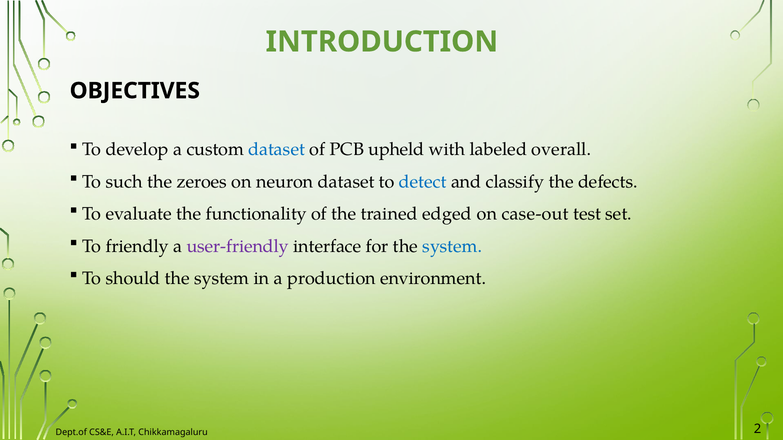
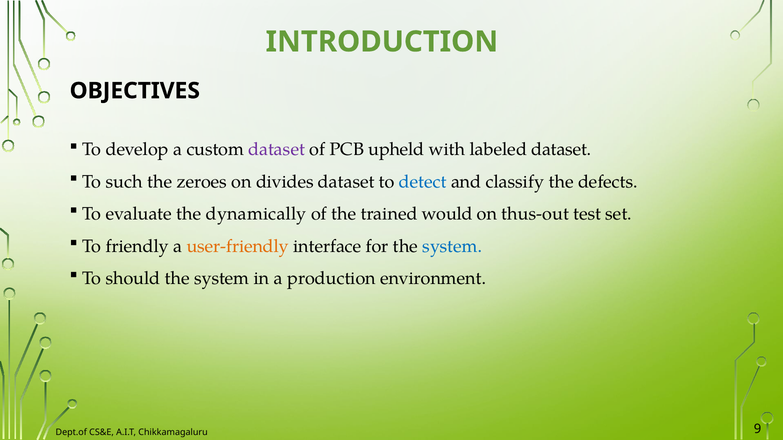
dataset colour: blue -> purple (277, 150)
labeled overall: overall -> dataset (561, 150)
neuron: neuron -> divides (285, 182)
functionality: functionality -> dynamically (256, 214)
edged: edged -> would (447, 214)
case-out: case-out -> thus-out (535, 214)
user-friendly colour: purple -> orange (238, 247)
2: 2 -> 9 (758, 430)
